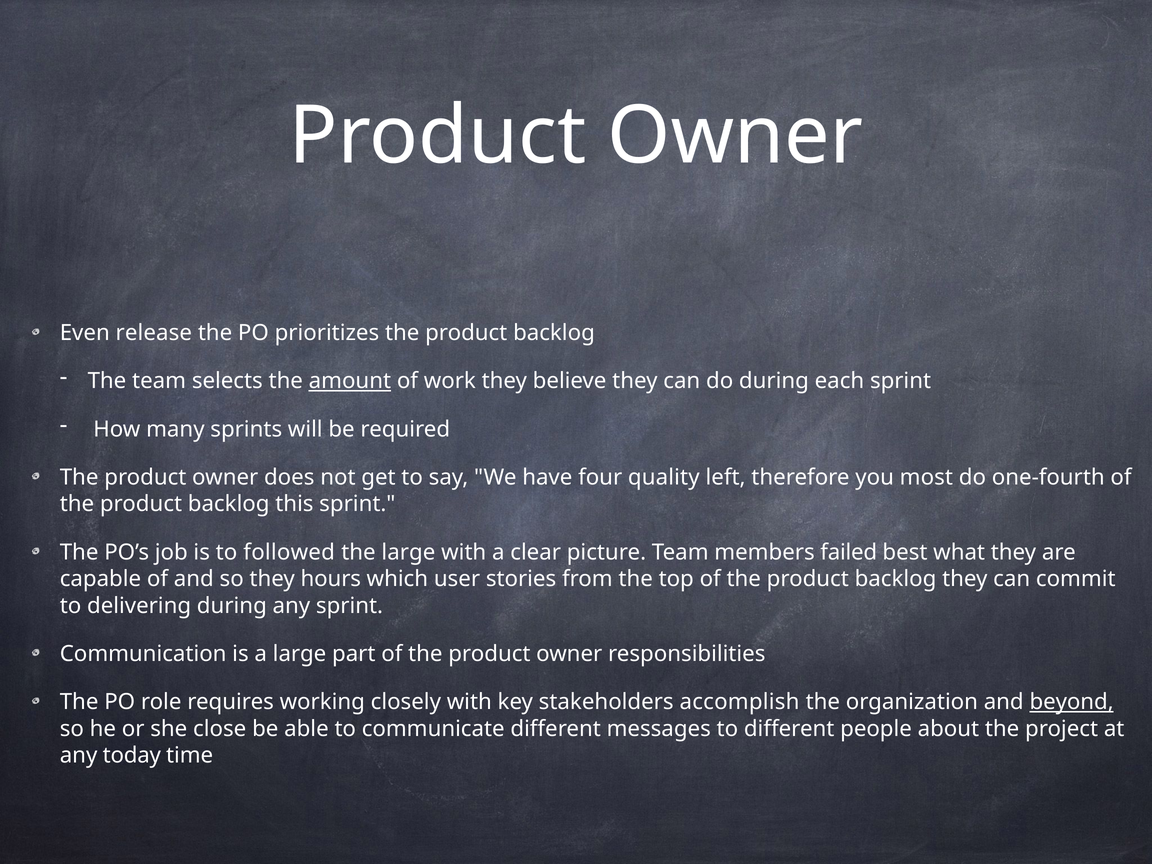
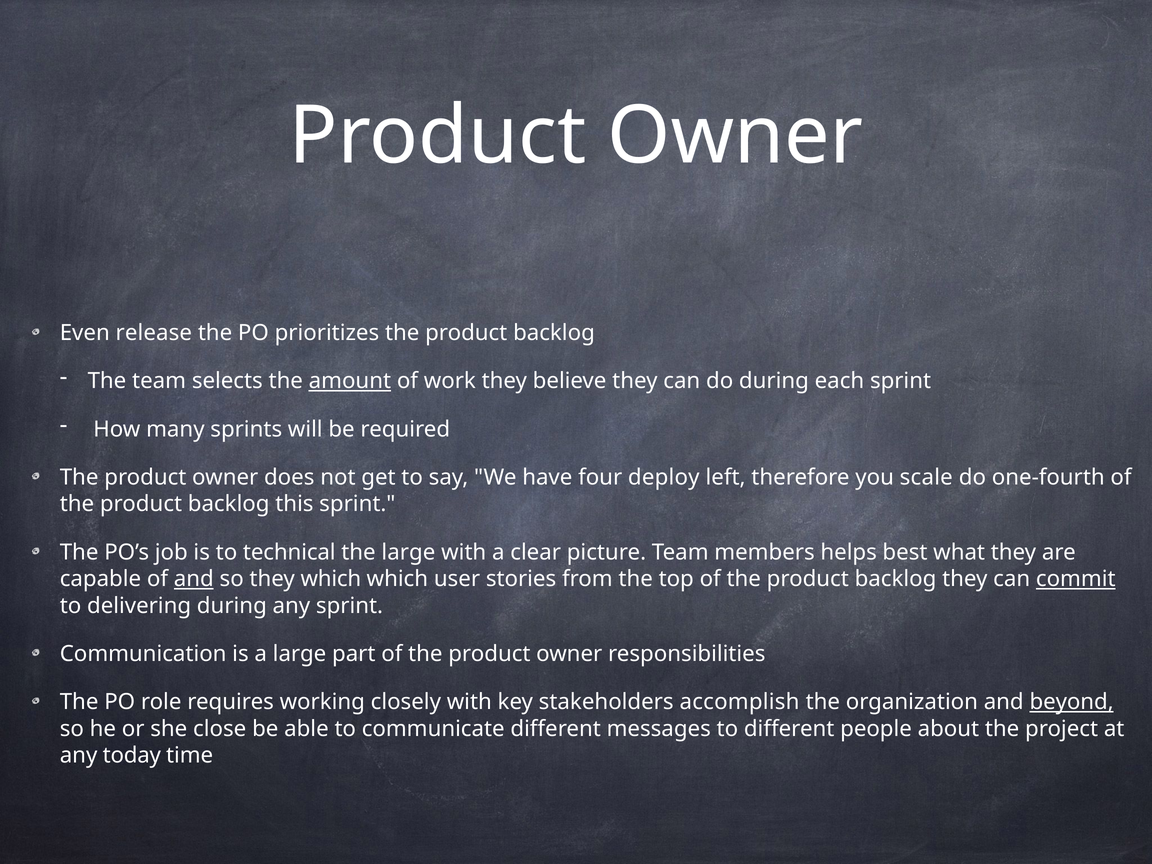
quality: quality -> deploy (664, 477)
most: most -> scale (926, 477)
followed: followed -> technical (289, 552)
failed: failed -> helps (849, 552)
and underline: none -> present (194, 579)
they hours: hours -> which (331, 579)
commit underline: none -> present (1076, 579)
